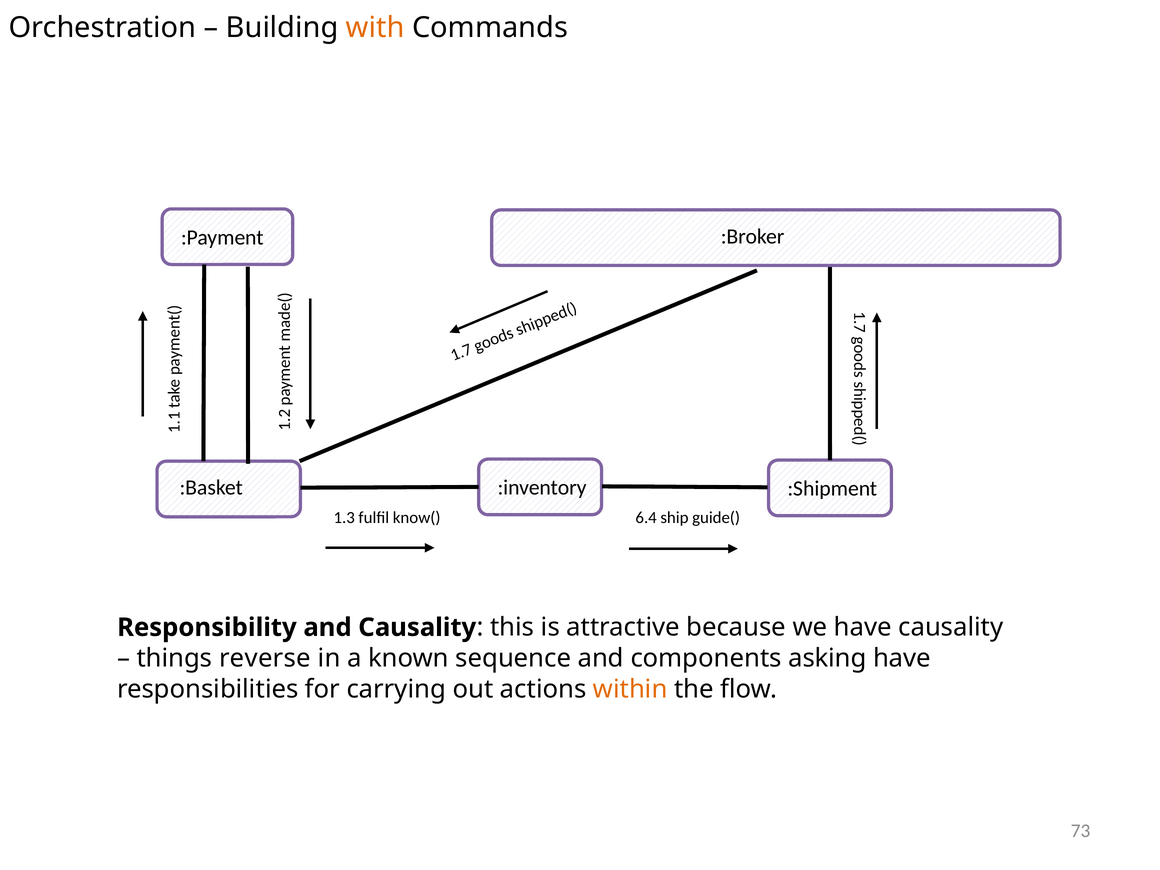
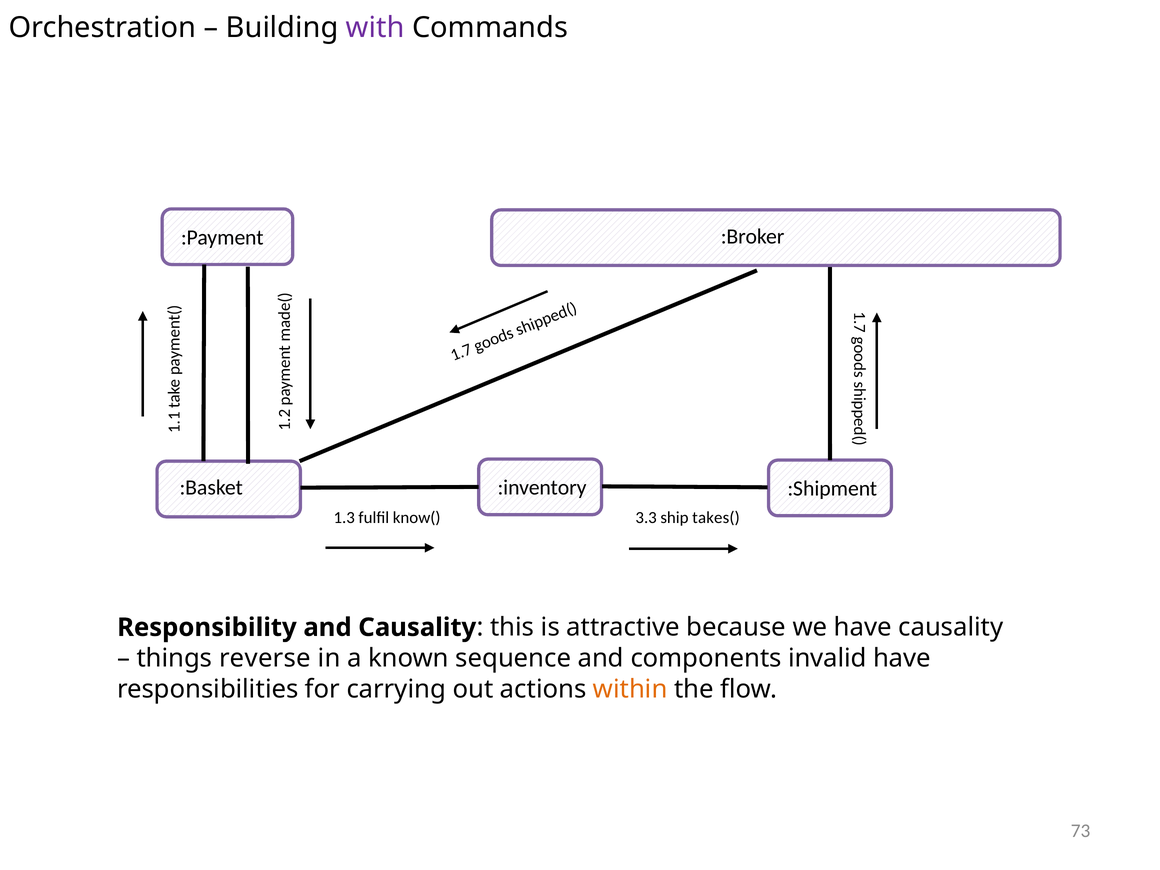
with colour: orange -> purple (375, 28)
6.4: 6.4 -> 3.3 (646, 518)
guide(: guide( -> takes( (716, 518)
asking: asking -> invalid (827, 658)
